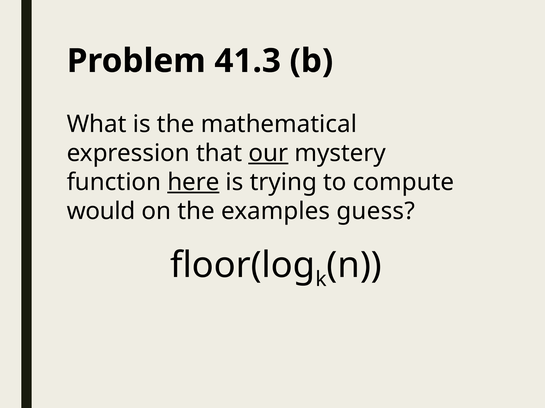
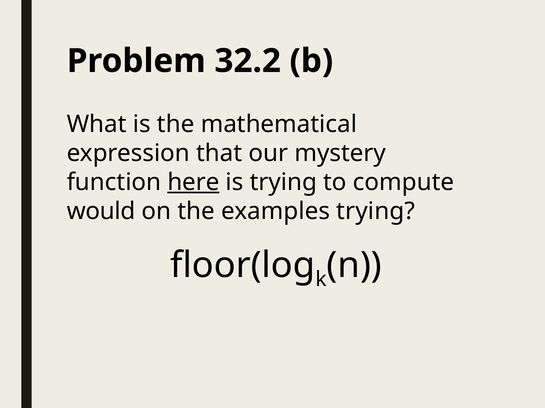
41.3: 41.3 -> 32.2 (248, 61)
our underline: present -> none (268, 153)
examples guess: guess -> trying (376, 212)
